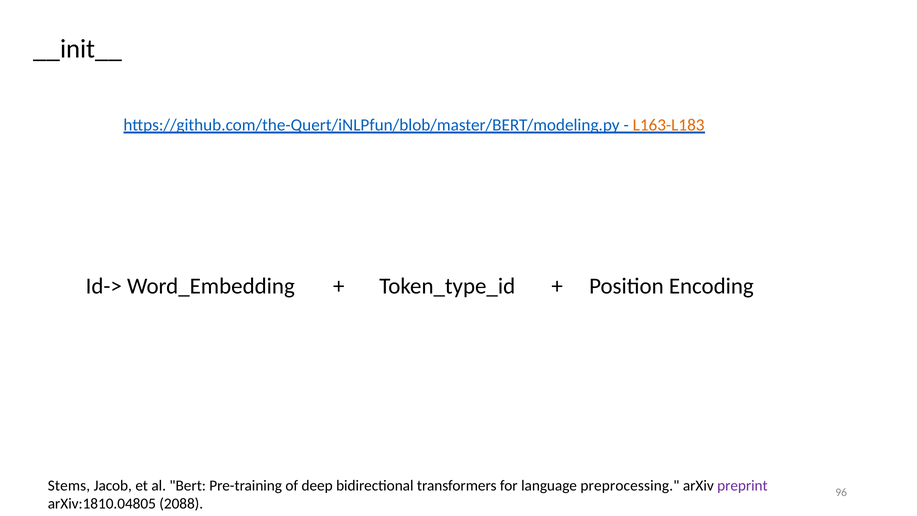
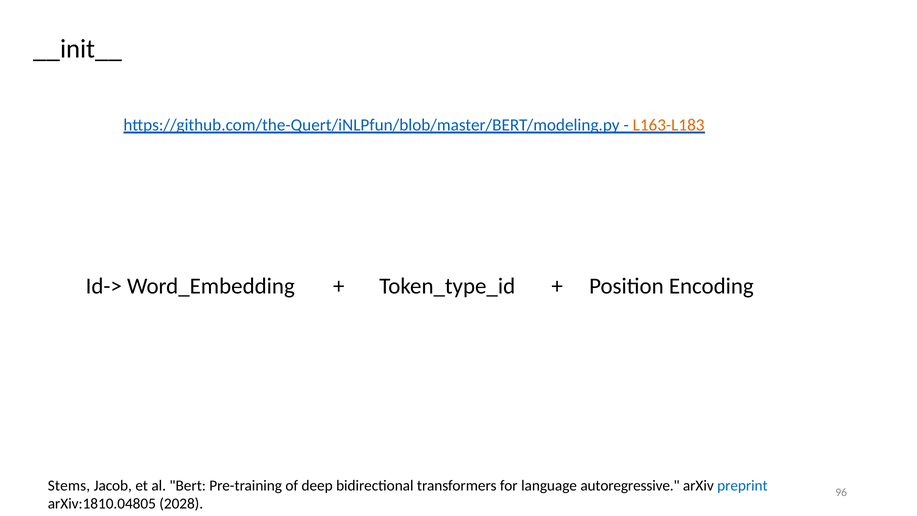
preprocessing: preprocessing -> autoregressive (630, 485)
preprint colour: purple -> blue (742, 485)
2088: 2088 -> 2028 (181, 504)
